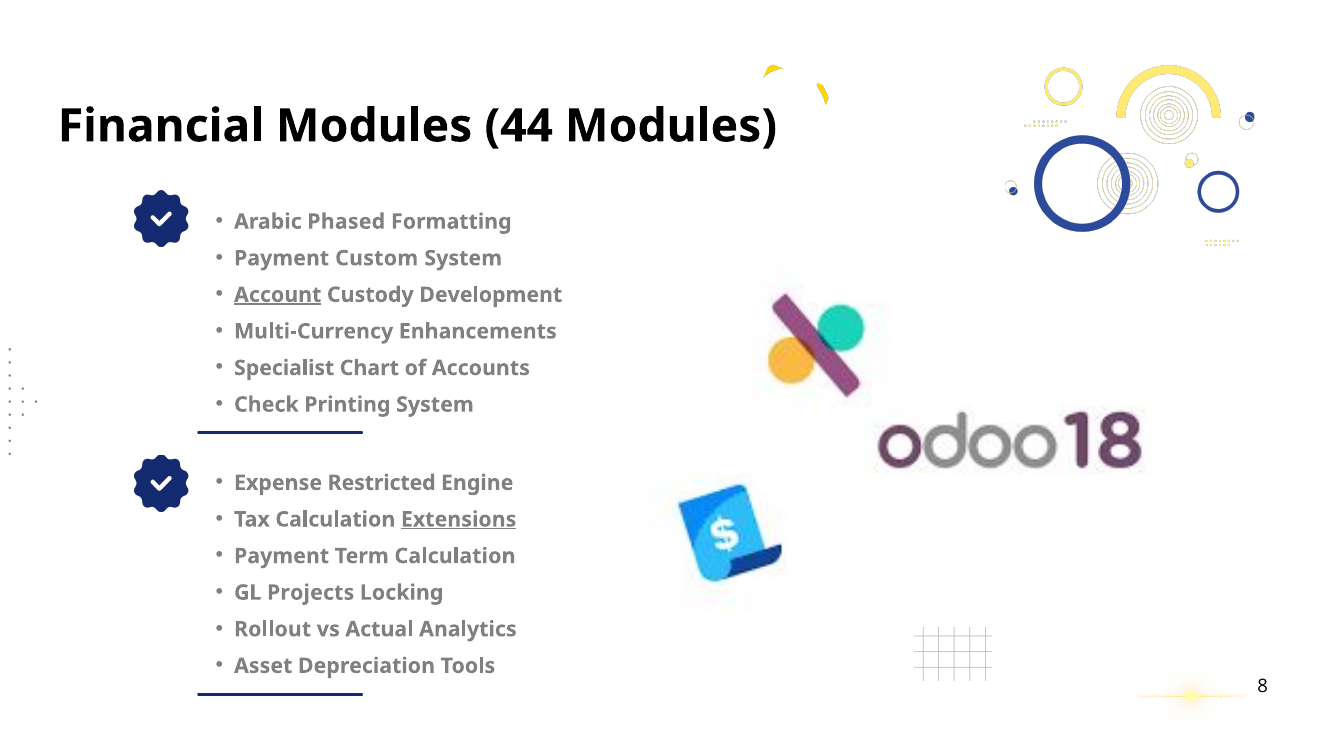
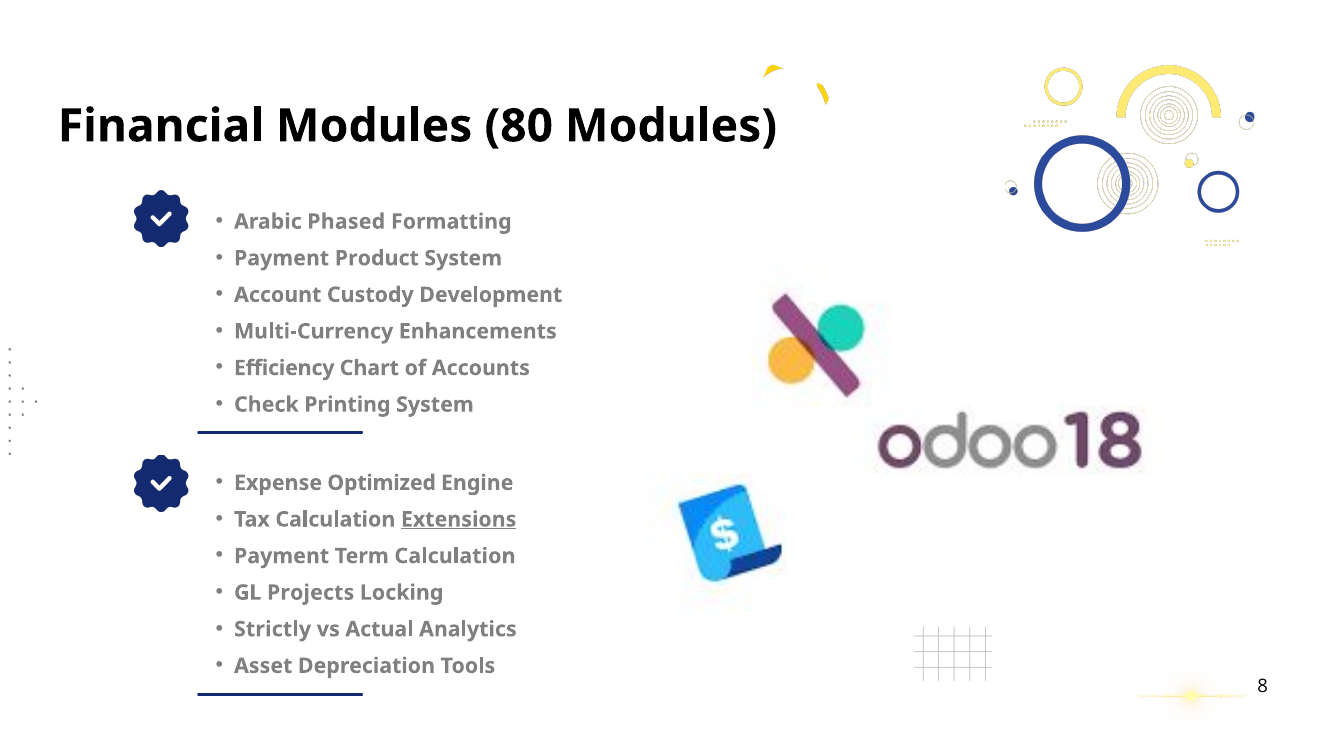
44: 44 -> 80 (519, 126)
Custom: Custom -> Product (377, 258)
Account underline: present -> none (278, 295)
Specialist: Specialist -> Efficiency (284, 368)
Restricted: Restricted -> Optimized (382, 483)
Rollout: Rollout -> Strictly (273, 629)
